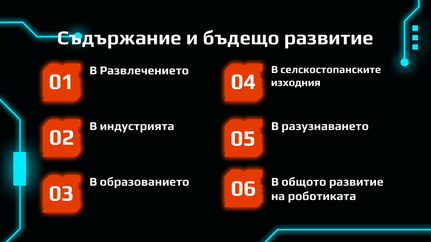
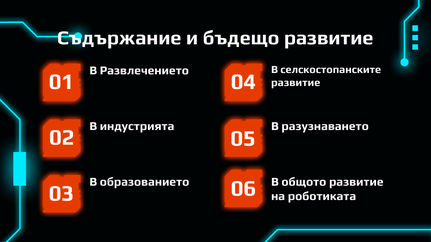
изходния: изходния -> развитие (296, 83)
